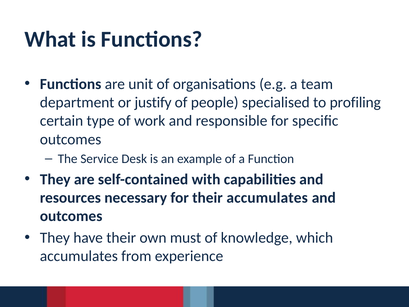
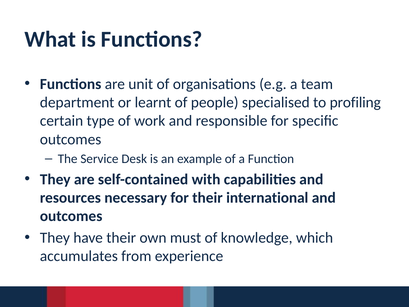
justify: justify -> learnt (153, 102)
their accumulates: accumulates -> international (267, 198)
